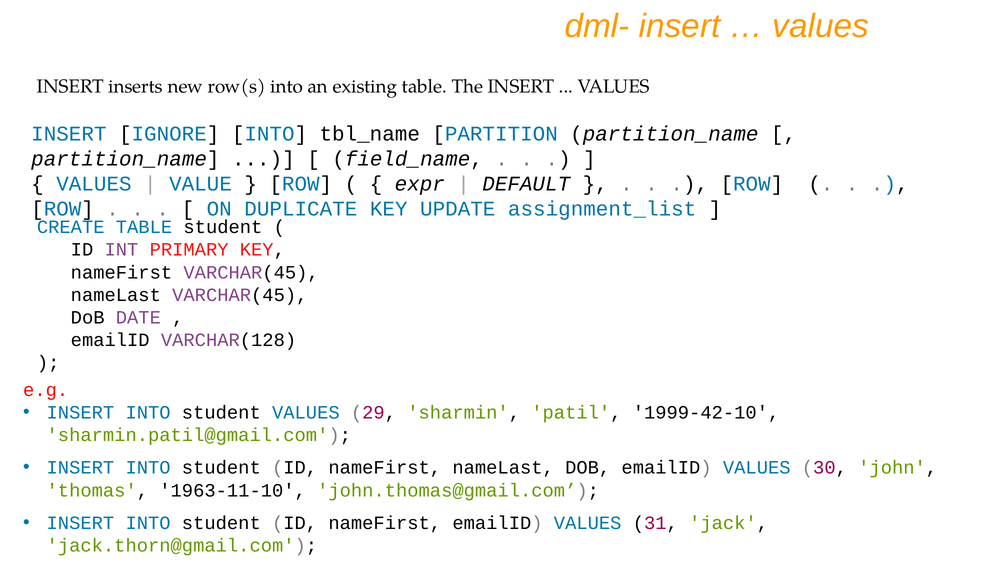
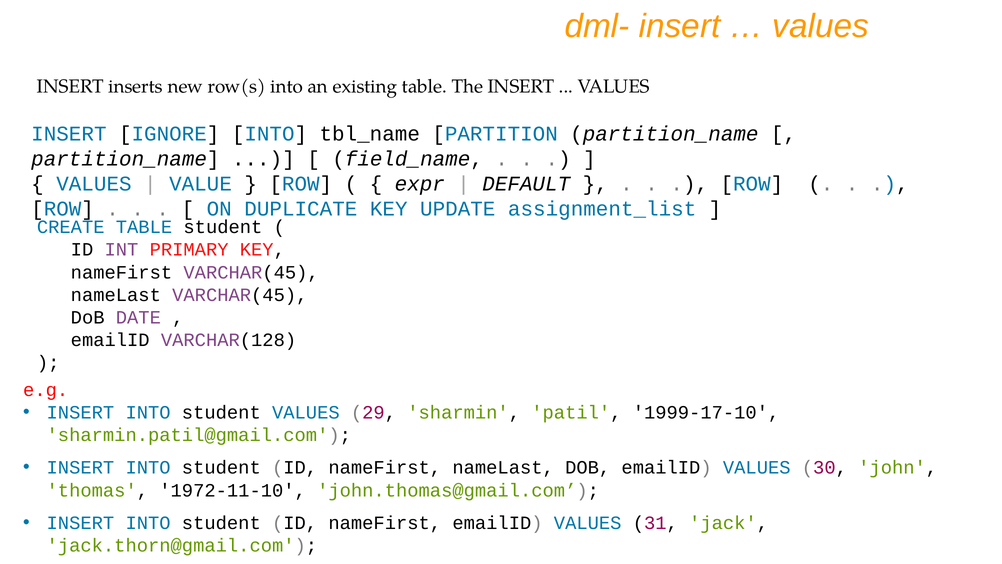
1999-42-10: 1999-42-10 -> 1999-17-10 (706, 412)
1963-11-10: 1963-11-10 -> 1972-11-10 (233, 490)
